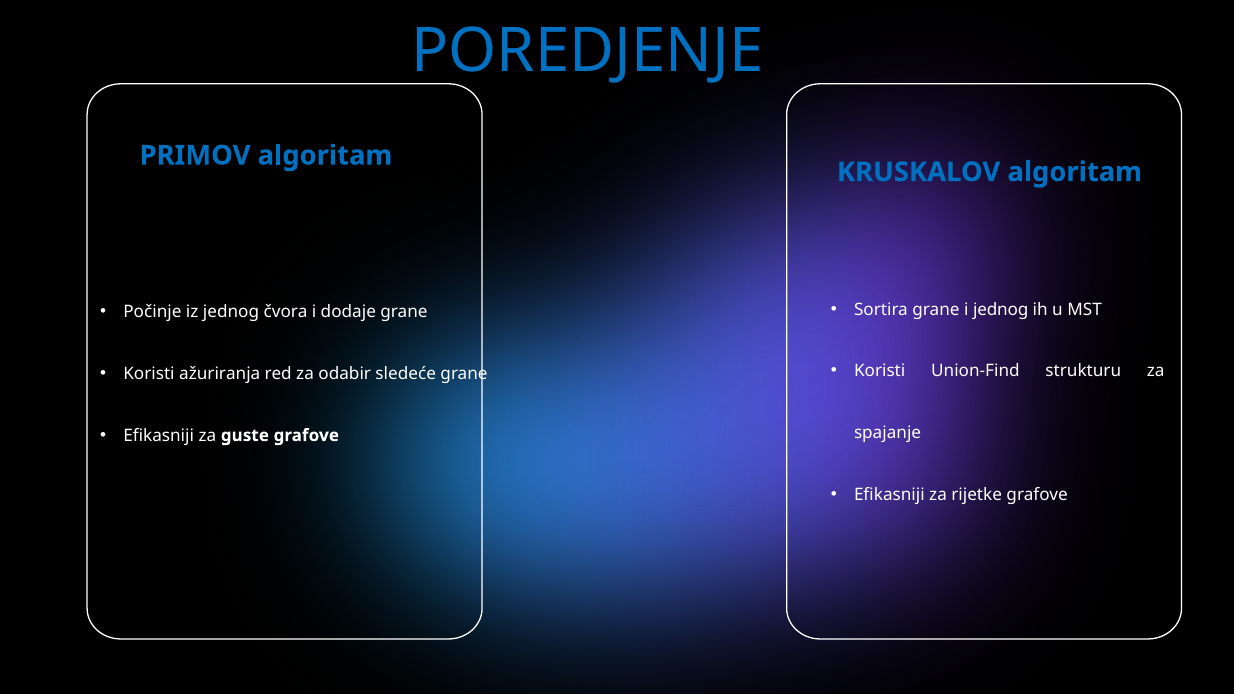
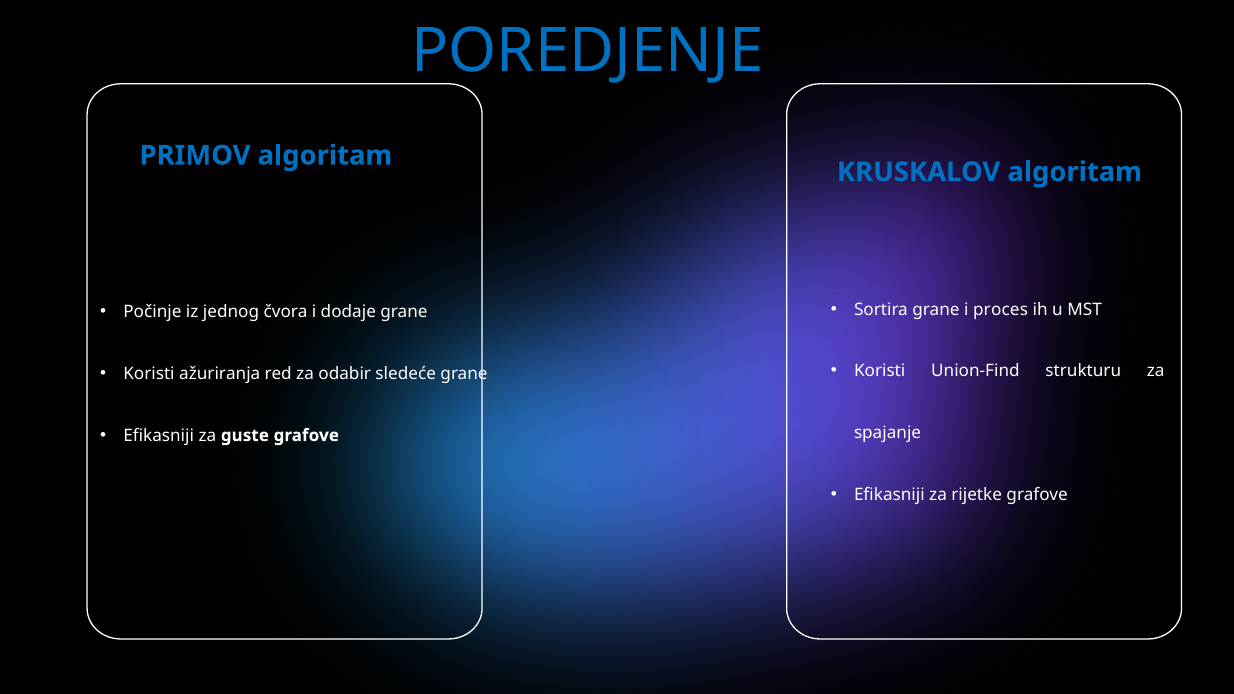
i jednog: jednog -> proces (1001, 310)
